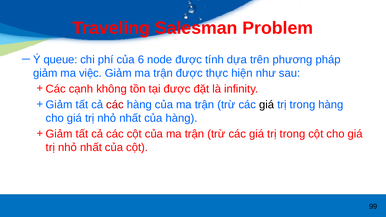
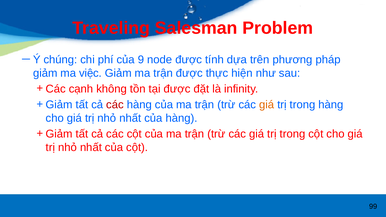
queue: queue -> chúng (60, 60)
6: 6 -> 9 (141, 60)
giá colour: black -> orange (267, 105)
